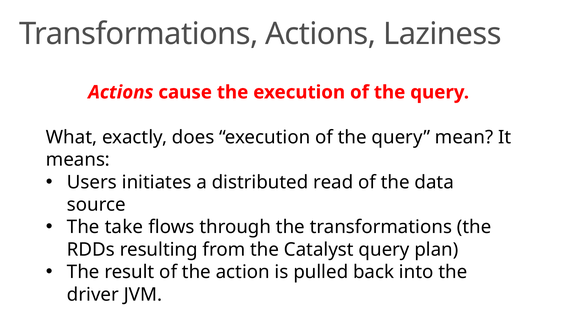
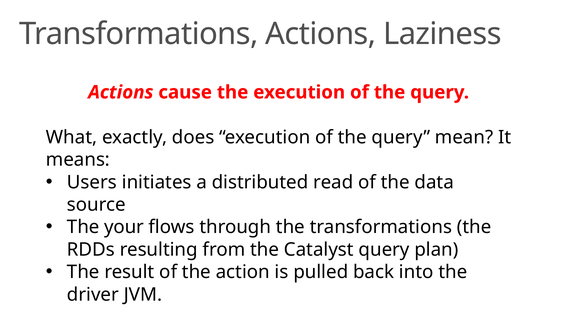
take: take -> your (124, 227)
